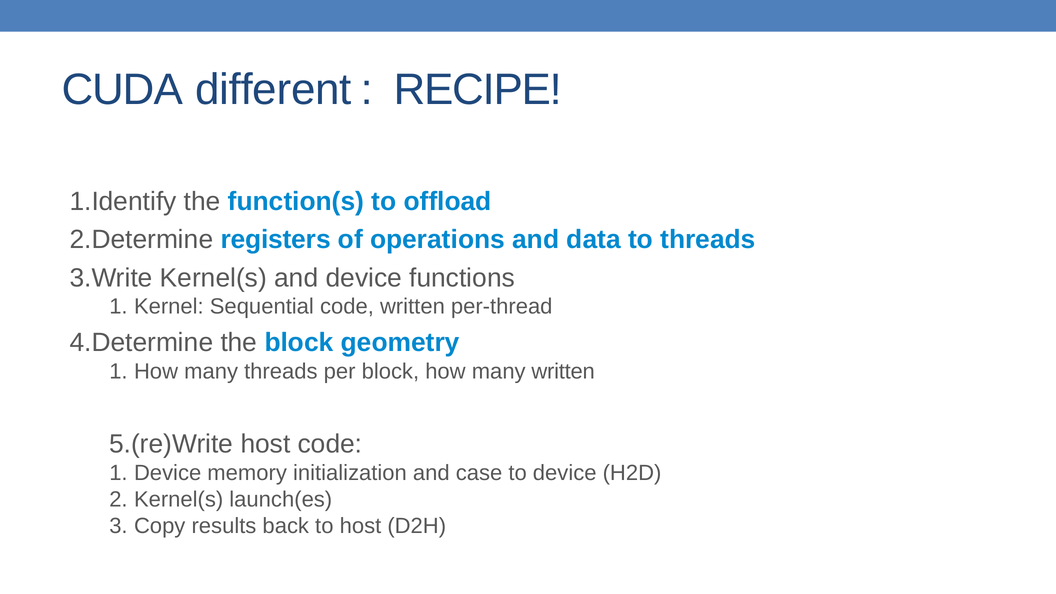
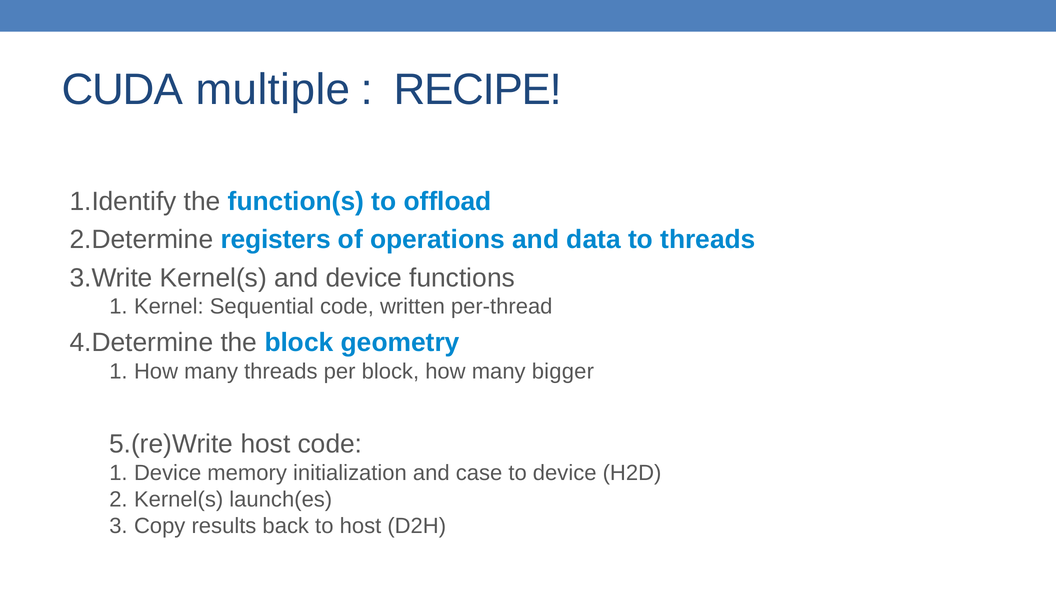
different: different -> multiple (273, 90)
many written: written -> bigger (563, 371)
